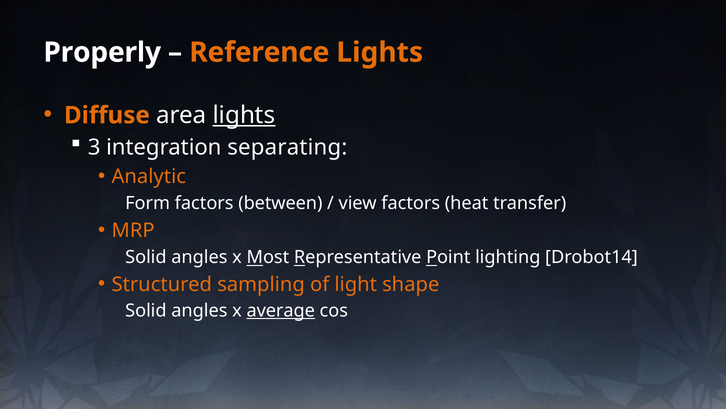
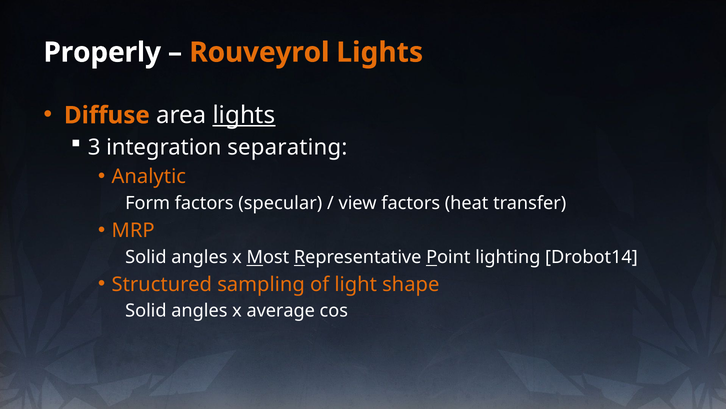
Reference: Reference -> Rouveyrol (259, 52)
between: between -> specular (280, 203)
average underline: present -> none (281, 310)
